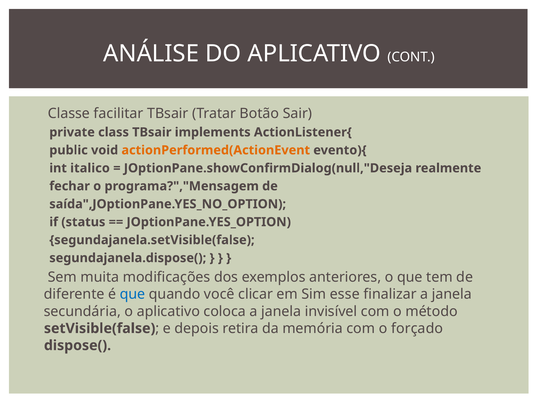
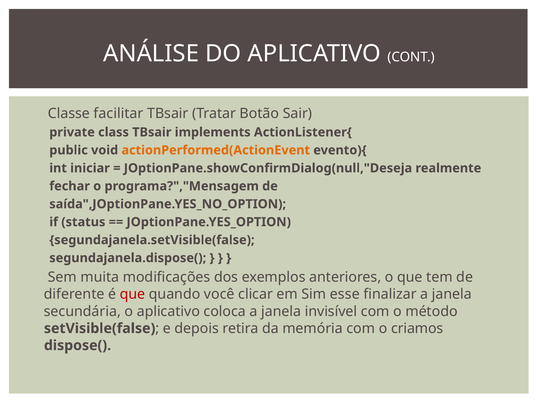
italico: italico -> iniciar (90, 168)
que colour: blue -> red (133, 294)
forçado: forçado -> criamos (417, 328)
